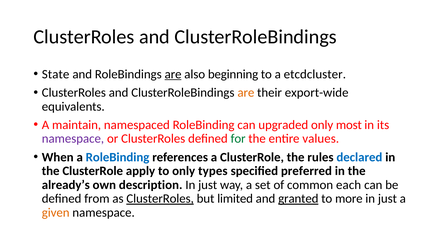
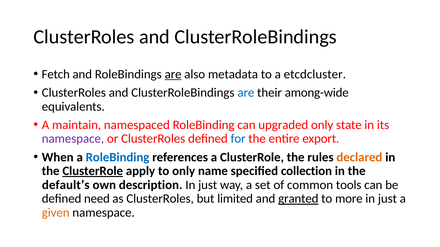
State: State -> Fetch (56, 74)
beginning: beginning -> metadata (233, 74)
are colour: orange -> blue (246, 93)
export-wide: export-wide -> among-wide (317, 93)
most: most -> state (349, 125)
for colour: green -> blue (238, 139)
values: values -> export (321, 139)
declared colour: blue -> orange (359, 157)
ClusterRole underline: none -> present (93, 171)
types: types -> name (213, 171)
preferred: preferred -> collection (306, 171)
already’s: already’s -> default’s (66, 185)
each: each -> tools (349, 185)
from: from -> need (97, 199)
ClusterRoles underline: present -> none (160, 199)
